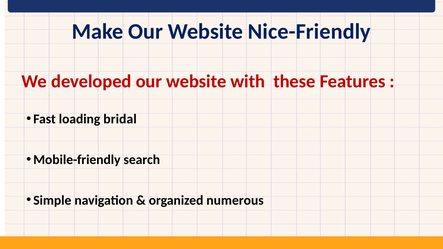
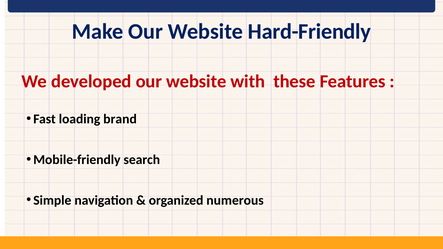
Nice-Friendly: Nice-Friendly -> Hard-Friendly (309, 31)
bridal: bridal -> brand (120, 119)
